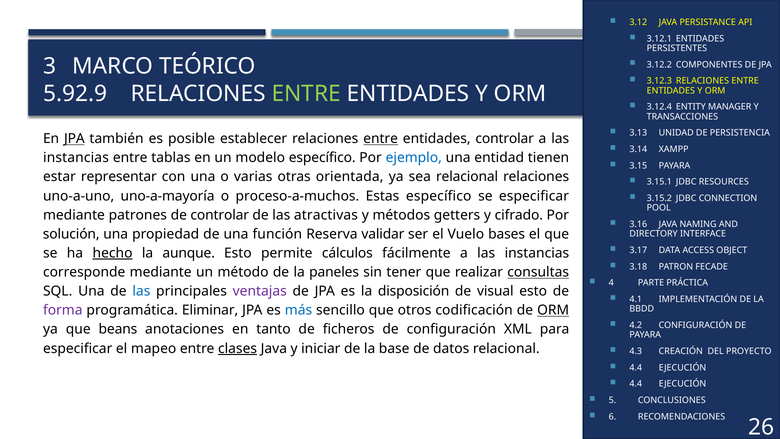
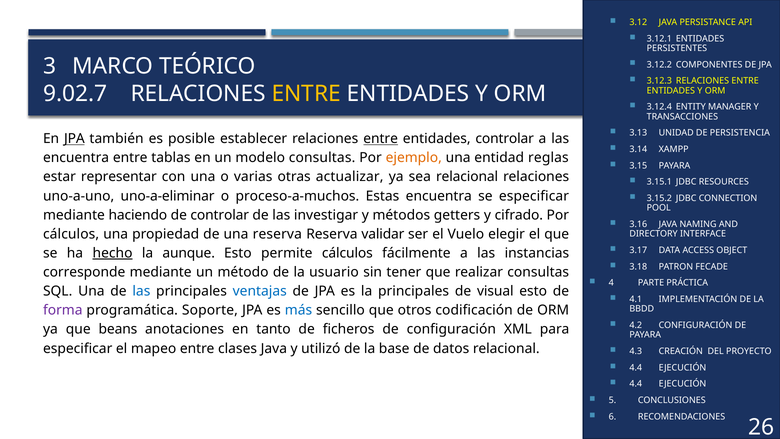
5.92.9: 5.92.9 -> 9.02.7 (75, 94)
ENTRE colour: light green -> yellow (306, 94)
instancias: instancias -> encuentra (76, 158)
modelo específico: específico -> consultas (322, 158)
ejemplo colour: blue -> orange (414, 158)
tienen: tienen -> reglas (548, 158)
orientada: orientada -> actualizar (350, 177)
uno-a-mayoría: uno-a-mayoría -> uno-a-eliminar (168, 196)
Estas específico: específico -> encuentra (439, 196)
patrones: patrones -> haciendo (138, 215)
atractivas: atractivas -> investigar (326, 215)
solución: solución -> cálculos (71, 234)
una función: función -> reserva (277, 234)
bases: bases -> elegir (507, 234)
paneles: paneles -> usuario (334, 272)
consultas underline: present -> none (538, 272)
ventajas colour: purple -> blue (260, 291)
la disposición: disposición -> principales (414, 291)
Eliminar: Eliminar -> Soporte (210, 310)
ORM underline: present -> none (553, 310)
clases underline: present -> none (238, 348)
iniciar: iniciar -> utilizó (321, 348)
